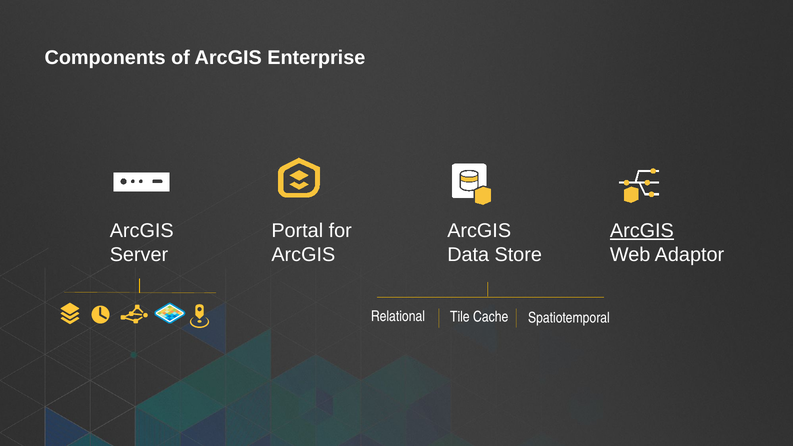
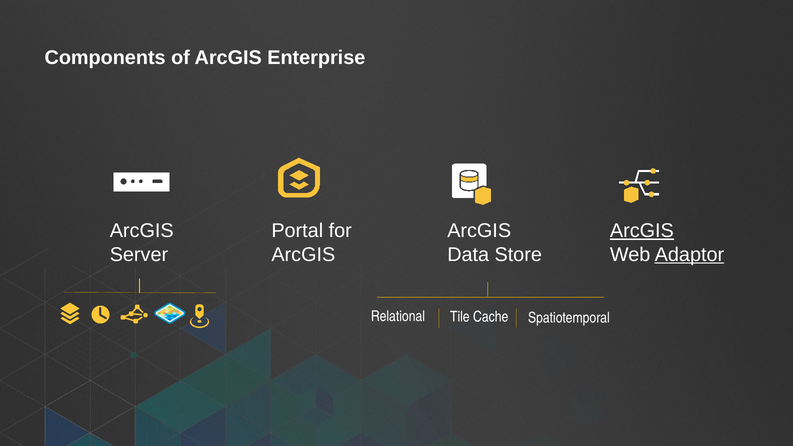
Adaptor underline: none -> present (689, 255)
